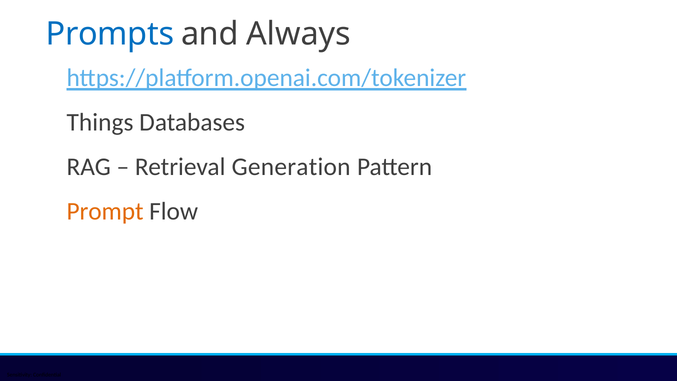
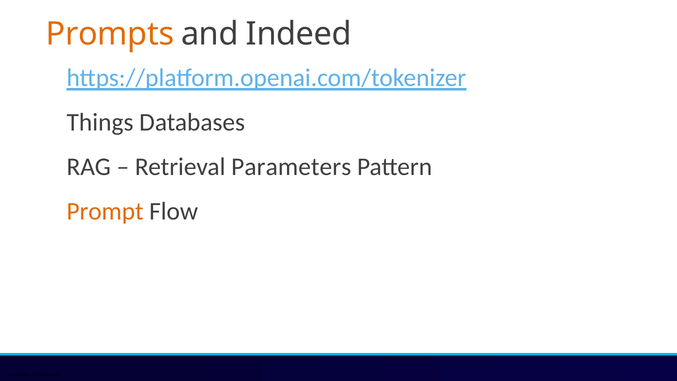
Prompts colour: blue -> orange (110, 34)
Always: Always -> Indeed (299, 34)
Generation: Generation -> Parameters (291, 167)
